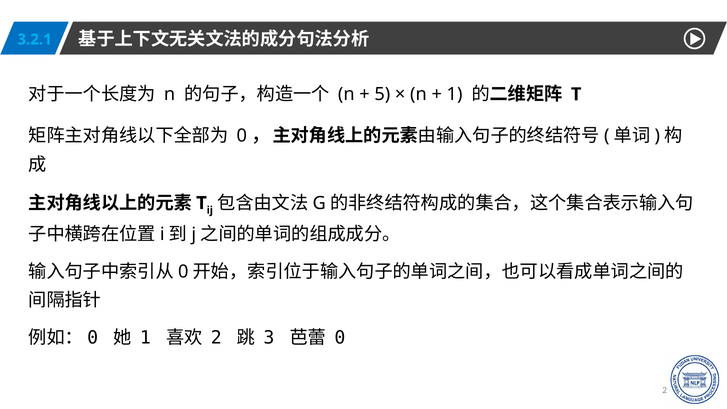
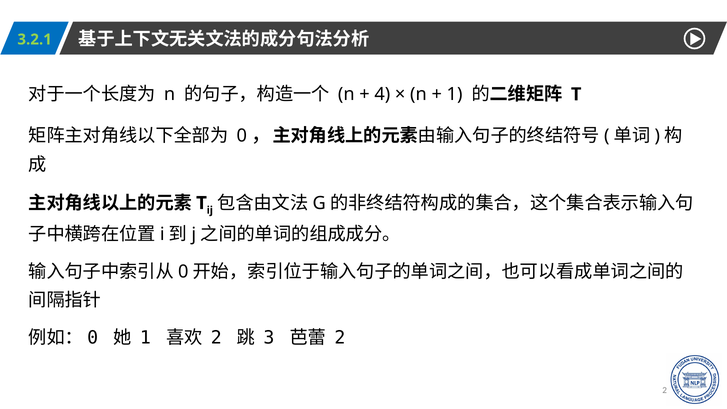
3.2.1 colour: light blue -> light green (35, 39)
5: 5 -> 4 (382, 94)
0: 0 -> 2 (340, 338)
